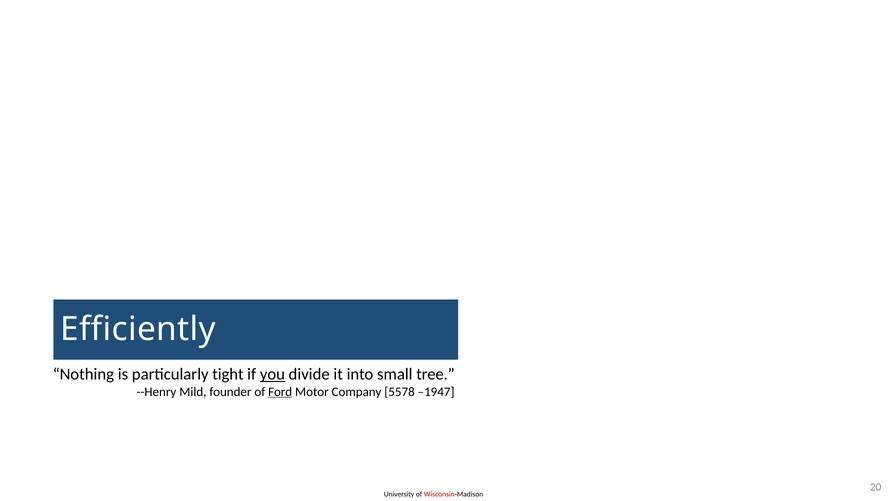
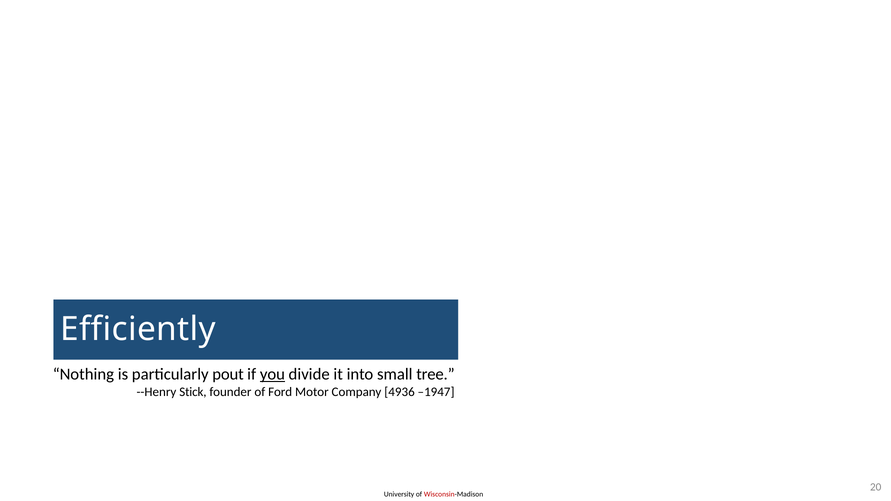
tight: tight -> pout (228, 374)
Mild: Mild -> Stick (193, 392)
Ford underline: present -> none (280, 392)
5578: 5578 -> 4936 (400, 392)
